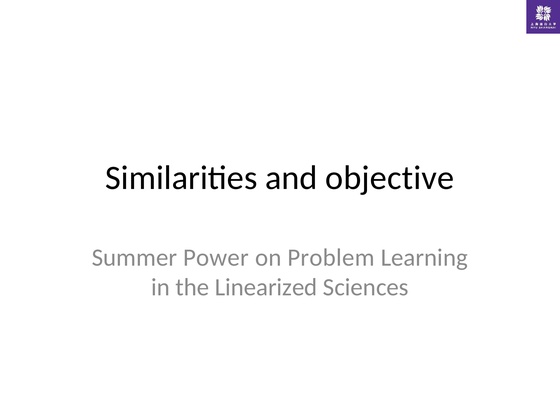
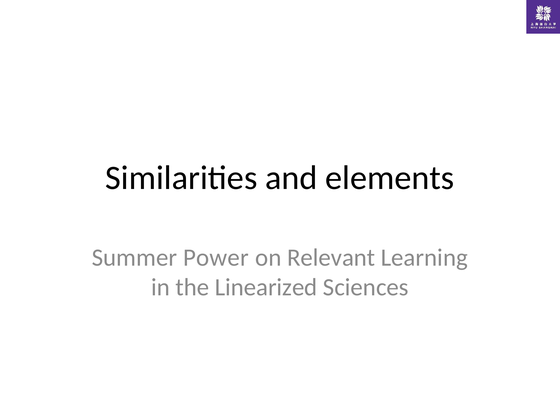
objective: objective -> elements (390, 178)
Problem: Problem -> Relevant (331, 257)
